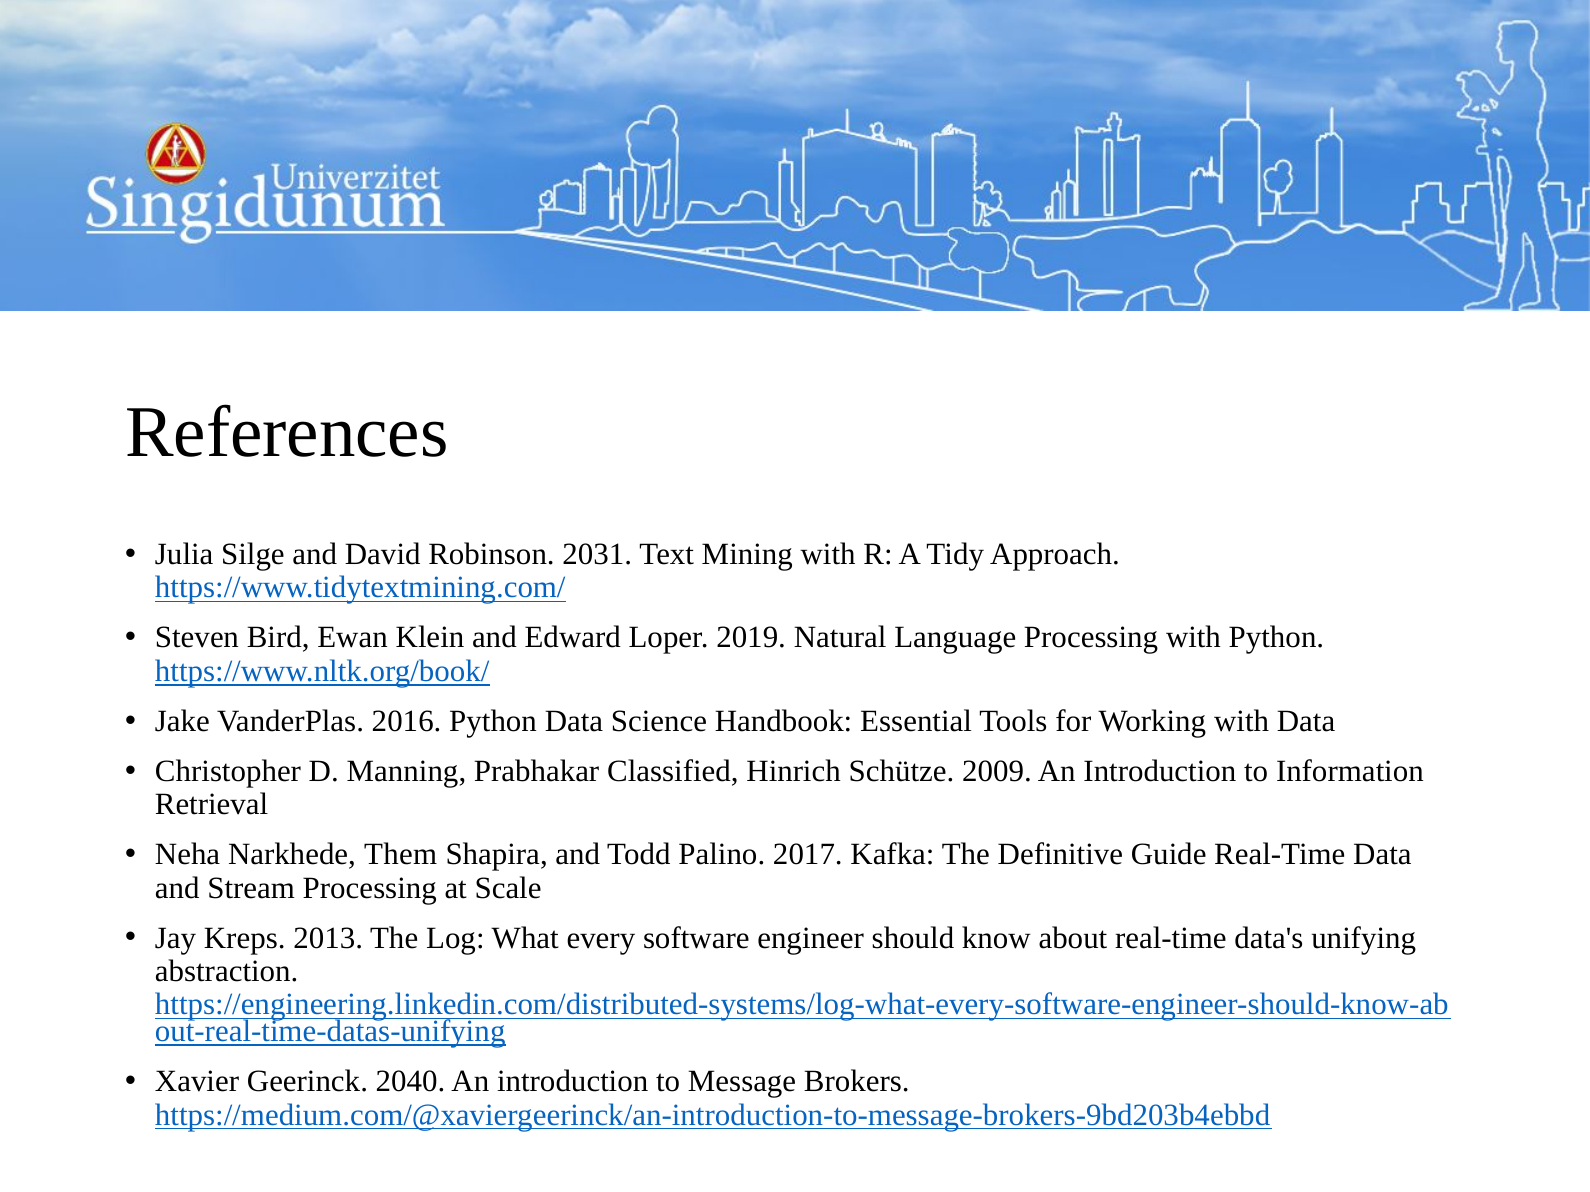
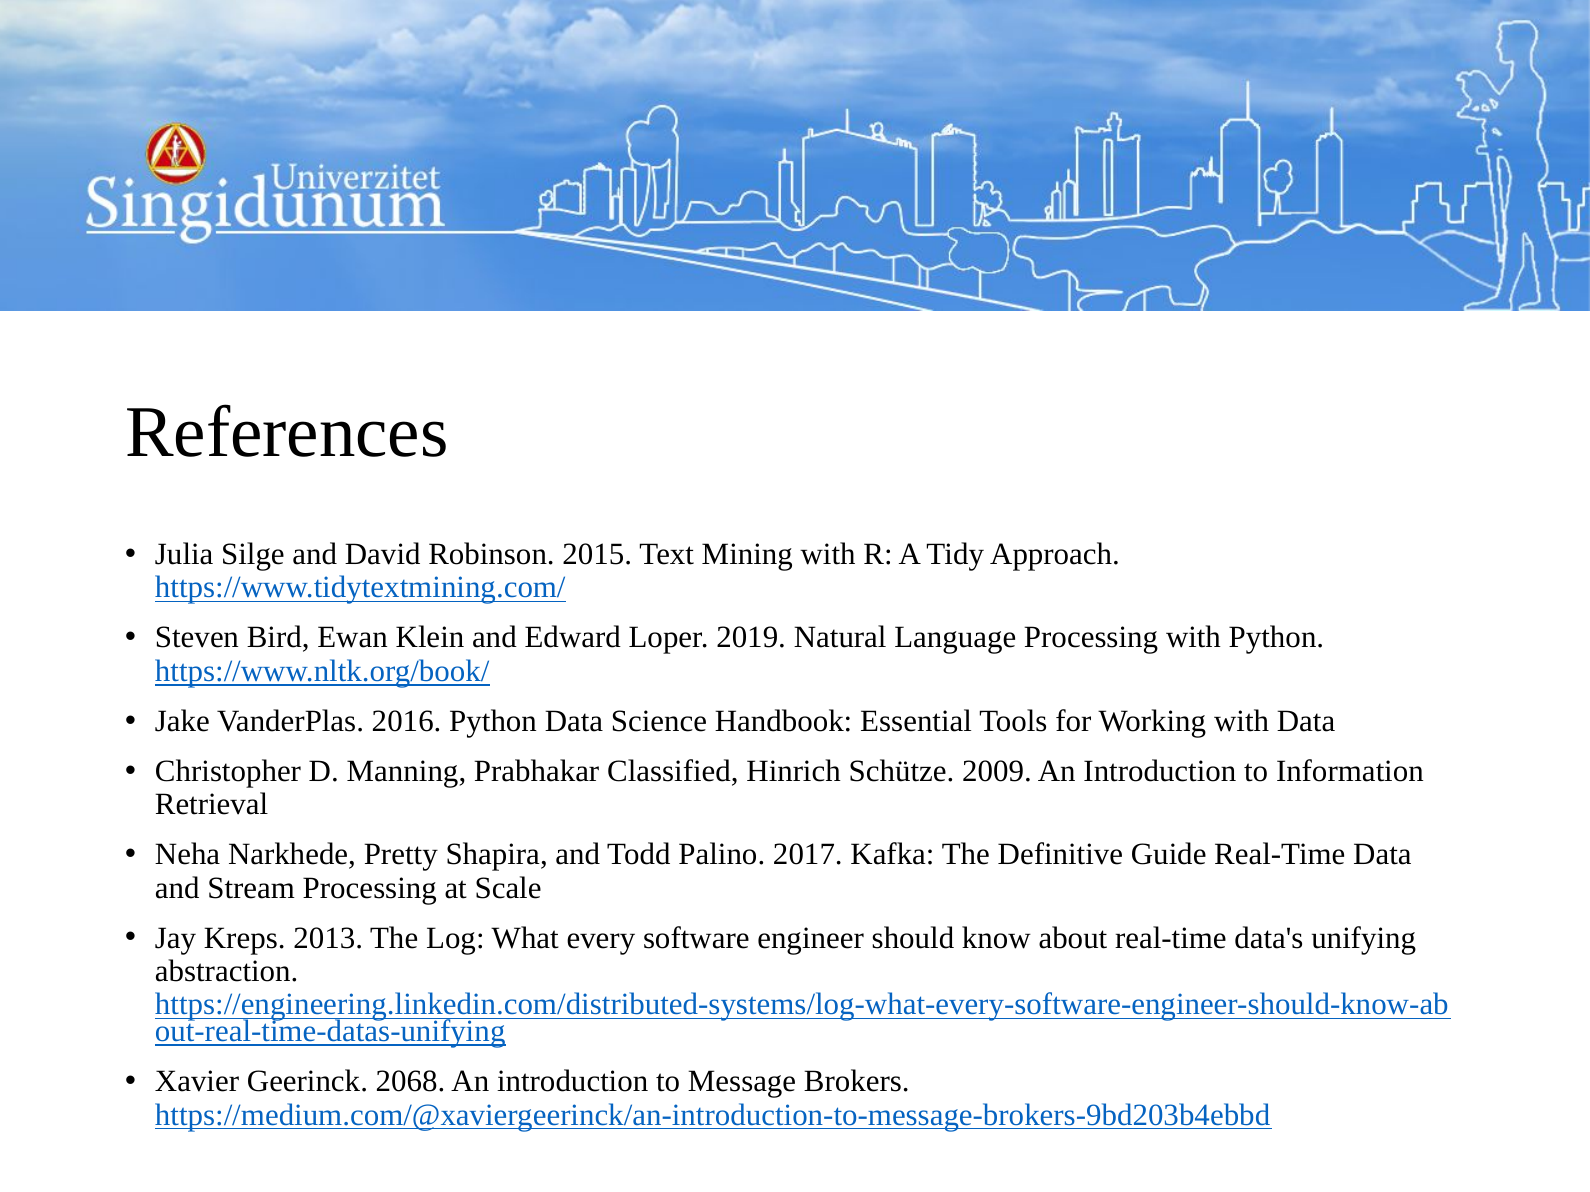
2031: 2031 -> 2015 (597, 554)
Them: Them -> Pretty (401, 855)
2040: 2040 -> 2068 (410, 1082)
